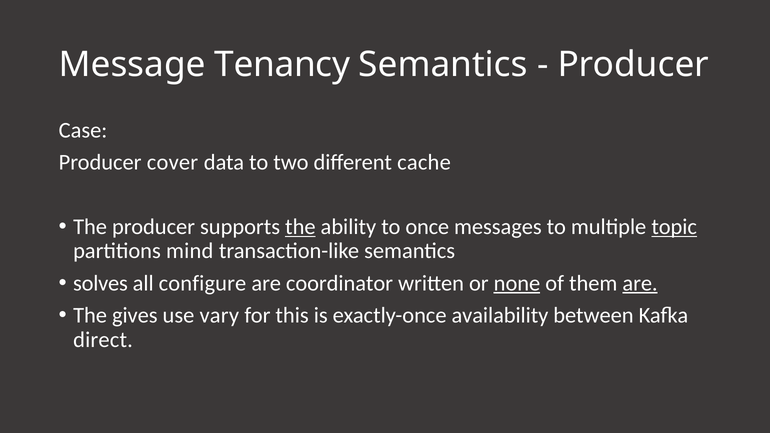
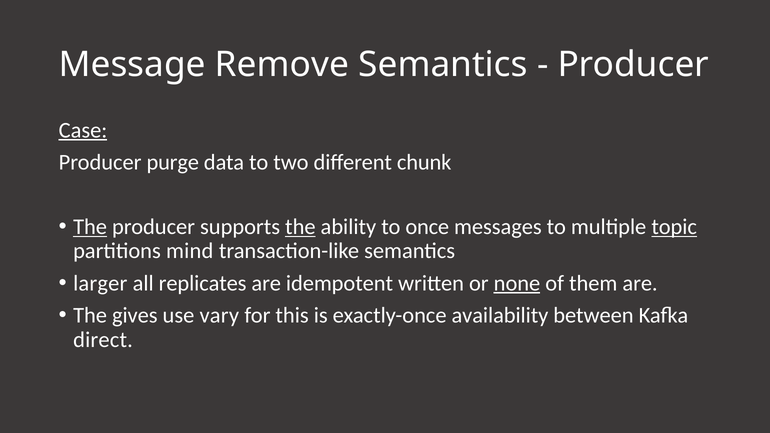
Tenancy: Tenancy -> Remove (282, 65)
Case underline: none -> present (83, 130)
cover: cover -> purge (173, 162)
cache: cache -> chunk (424, 162)
The underline: none -> present (90, 227)
solves: solves -> larger (100, 283)
configure: configure -> replicates (203, 283)
coordinator: coordinator -> idempotent (340, 283)
are underline: present -> none (640, 283)
